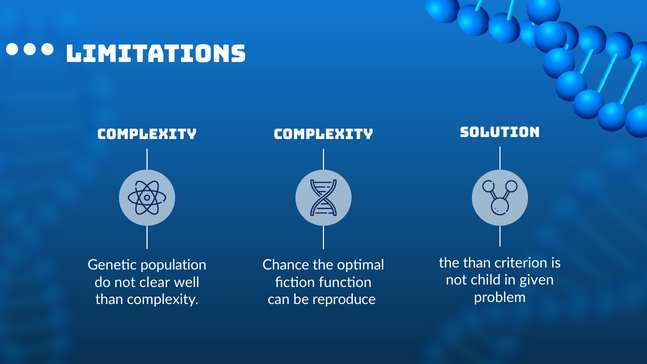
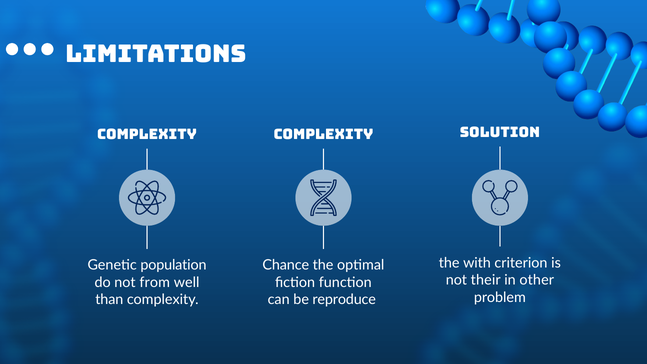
the than: than -> with (477, 263)
child: child -> their (486, 280)
given: given -> other (537, 280)
clear: clear -> from (155, 282)
